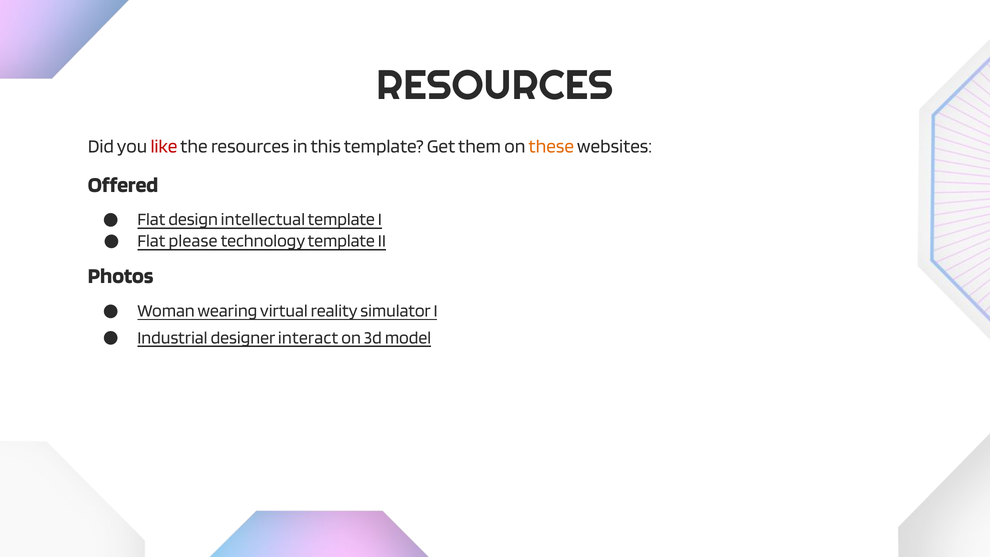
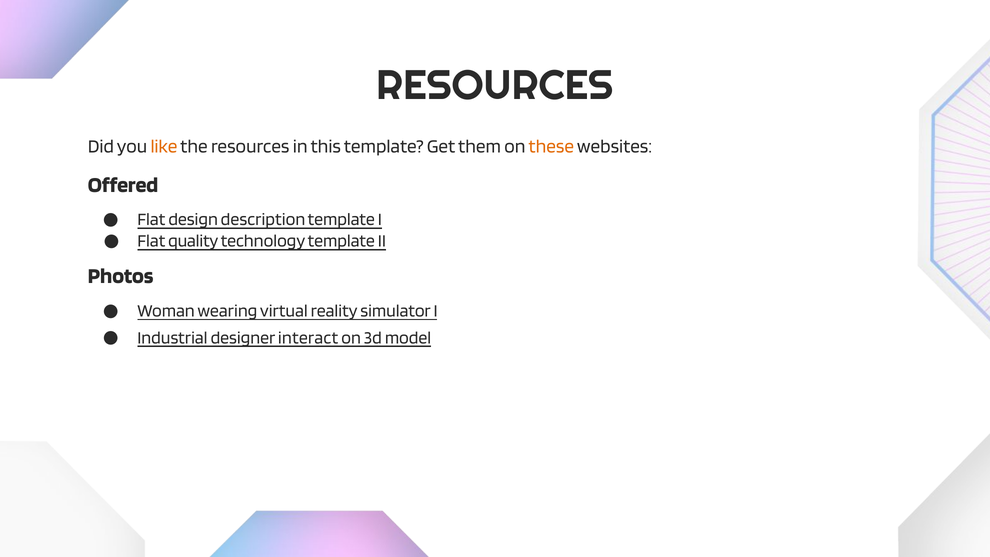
like colour: red -> orange (164, 146)
intellectual: intellectual -> description (263, 219)
please: please -> quality (193, 241)
